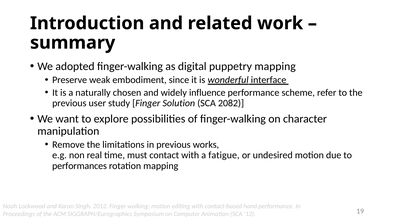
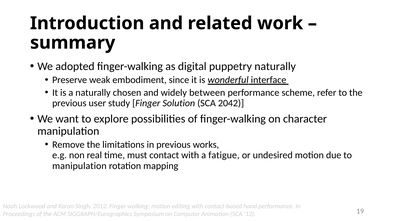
puppetry mapping: mapping -> naturally (275, 67)
influence: influence -> between (207, 93)
2082: 2082 -> 2042 (231, 103)
performances: performances -> manipulation (79, 166)
